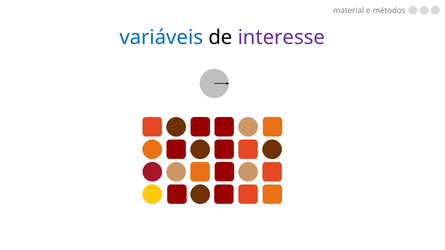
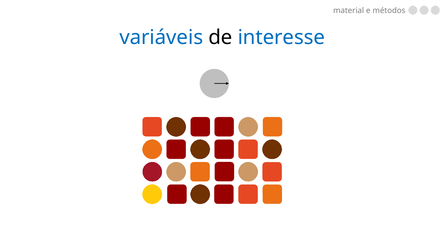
interesse colour: purple -> blue (281, 37)
